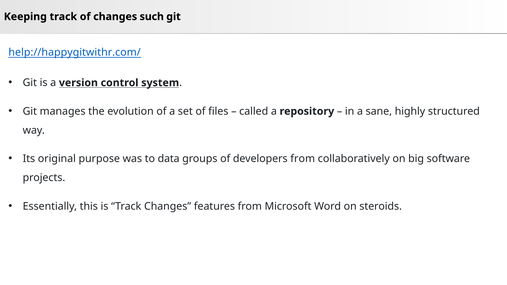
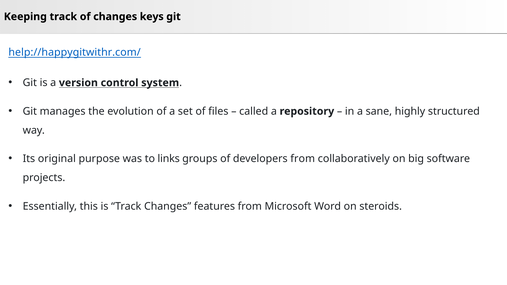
such: such -> keys (152, 17)
data: data -> links (169, 159)
